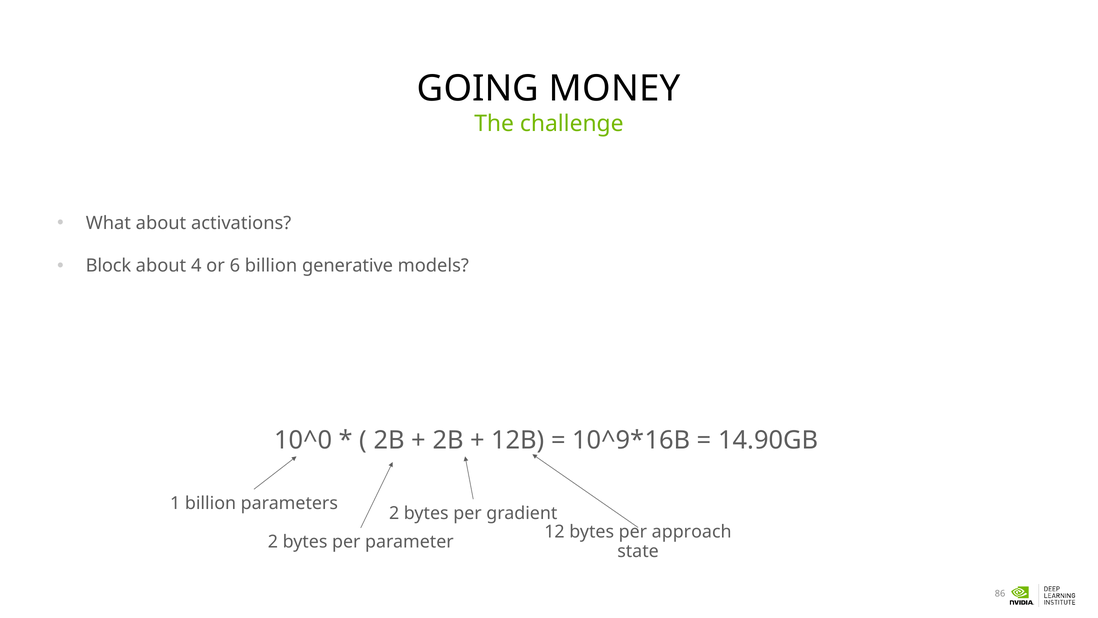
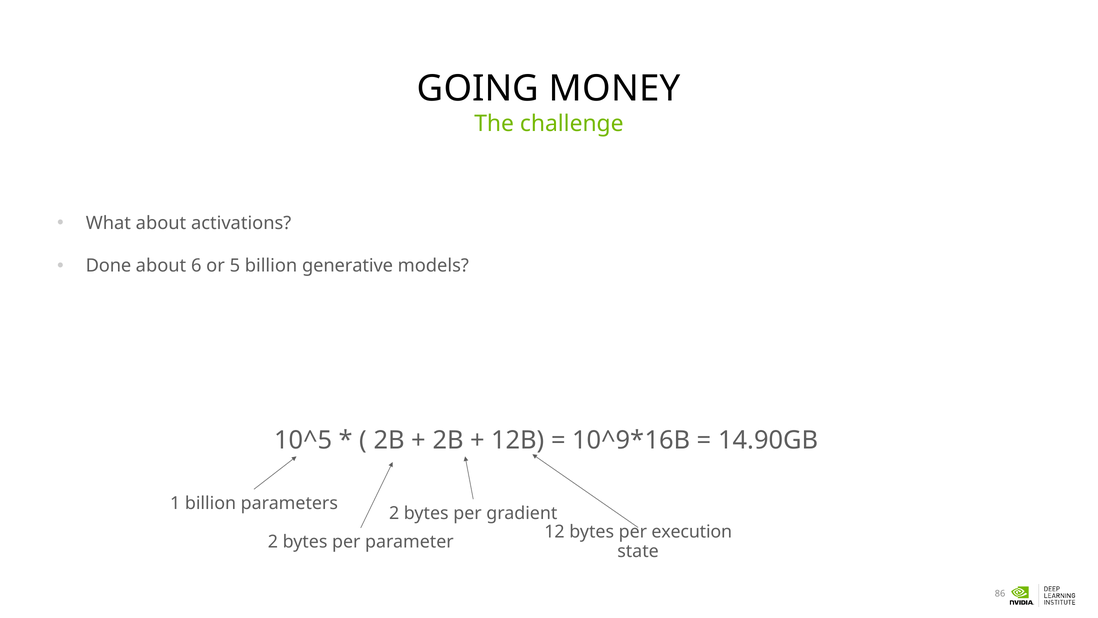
Block: Block -> Done (108, 266)
4: 4 -> 6 (196, 266)
6: 6 -> 5 (235, 266)
10^0: 10^0 -> 10^5 (303, 440)
approach: approach -> execution (692, 532)
